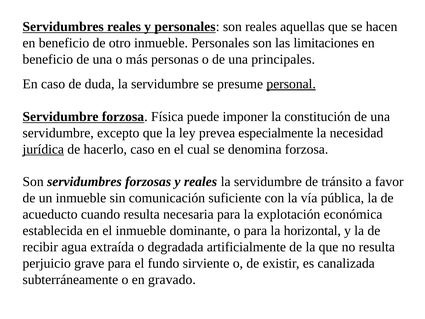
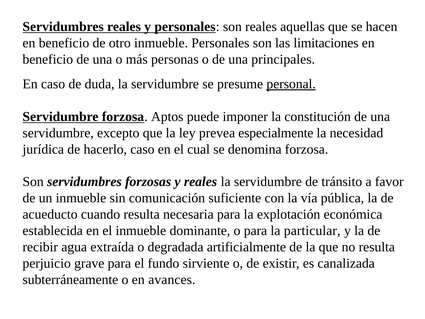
Física: Física -> Aptos (167, 117)
jurídica underline: present -> none (43, 149)
horizontal: horizontal -> particular (312, 230)
gravado: gravado -> avances (172, 279)
